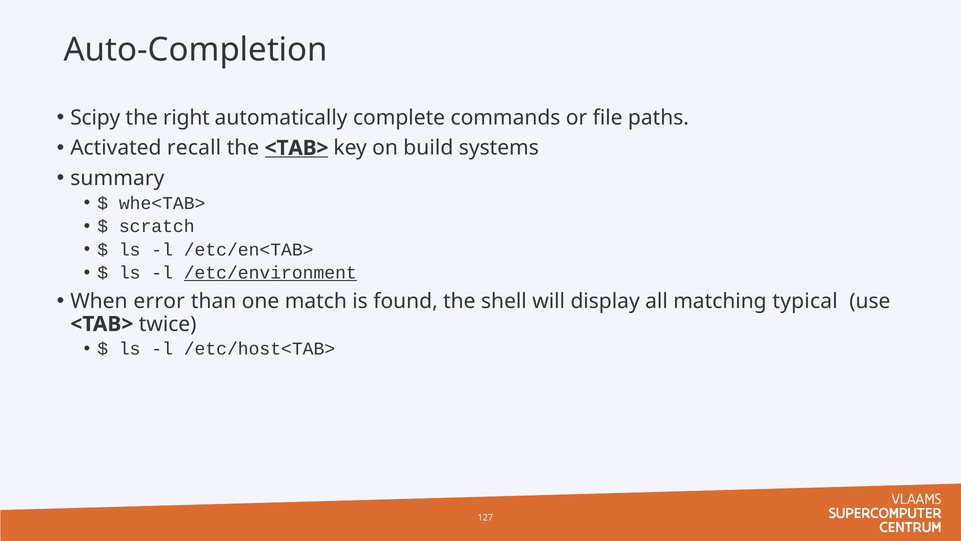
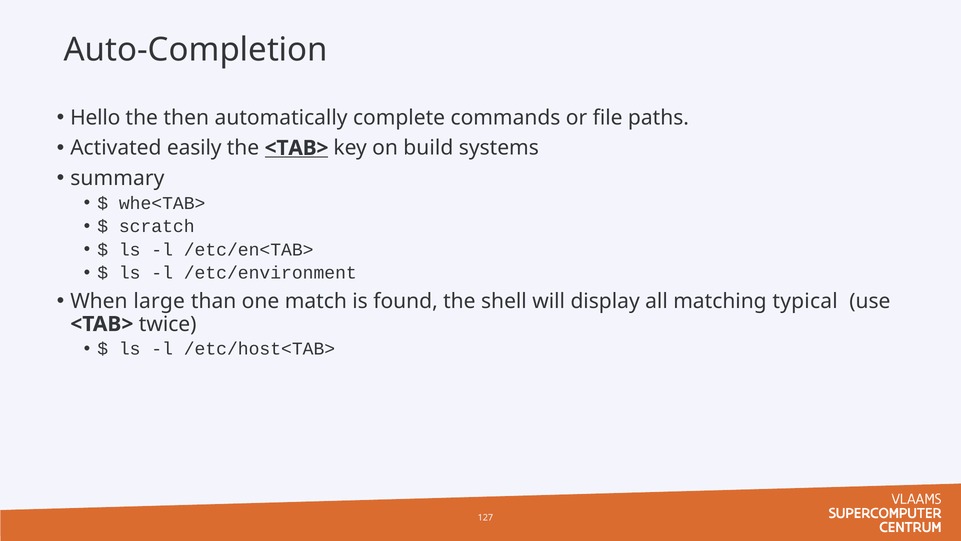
Scipy: Scipy -> Hello (95, 118)
right: right -> then (186, 118)
recall: recall -> easily (194, 148)
/etc/environment underline: present -> none (270, 273)
error: error -> large (159, 301)
